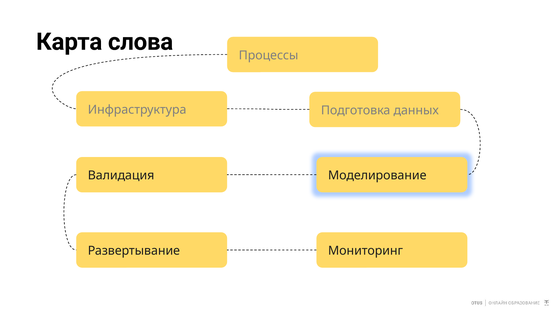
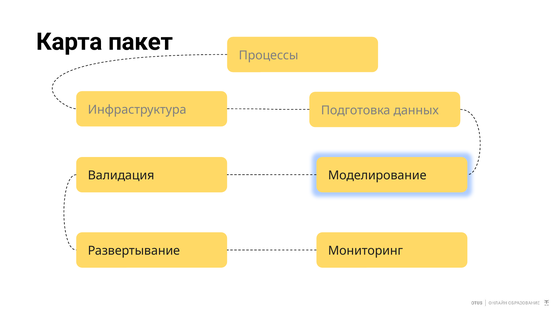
слова: слова -> пакет (141, 42)
